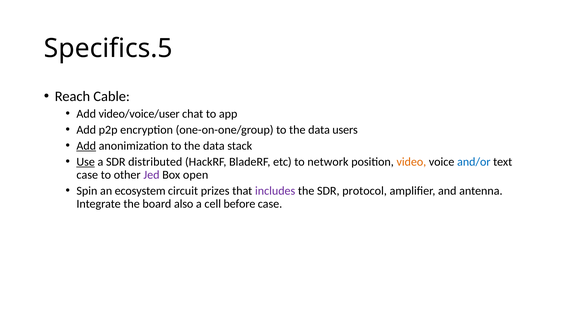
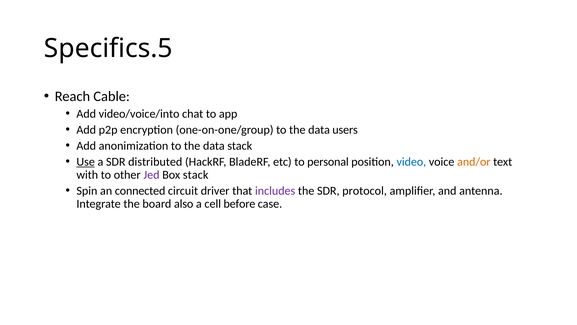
video/voice/user: video/voice/user -> video/voice/into (139, 114)
Add underline: present -> none (86, 146)
network: network -> personal (328, 162)
video colour: orange -> blue (411, 162)
and/or colour: blue -> orange (474, 162)
case: case -> with (87, 175)
Box open: open -> stack (196, 175)
ecosystem: ecosystem -> connected (140, 191)
prizes: prizes -> driver (215, 191)
